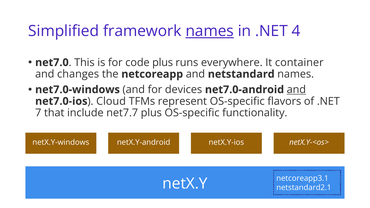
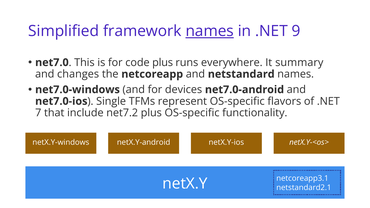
4: 4 -> 9 (296, 31)
container: container -> summary (299, 63)
and underline: present -> none (296, 90)
Cloud: Cloud -> Single (111, 101)
net7.7: net7.7 -> net7.2 (122, 113)
